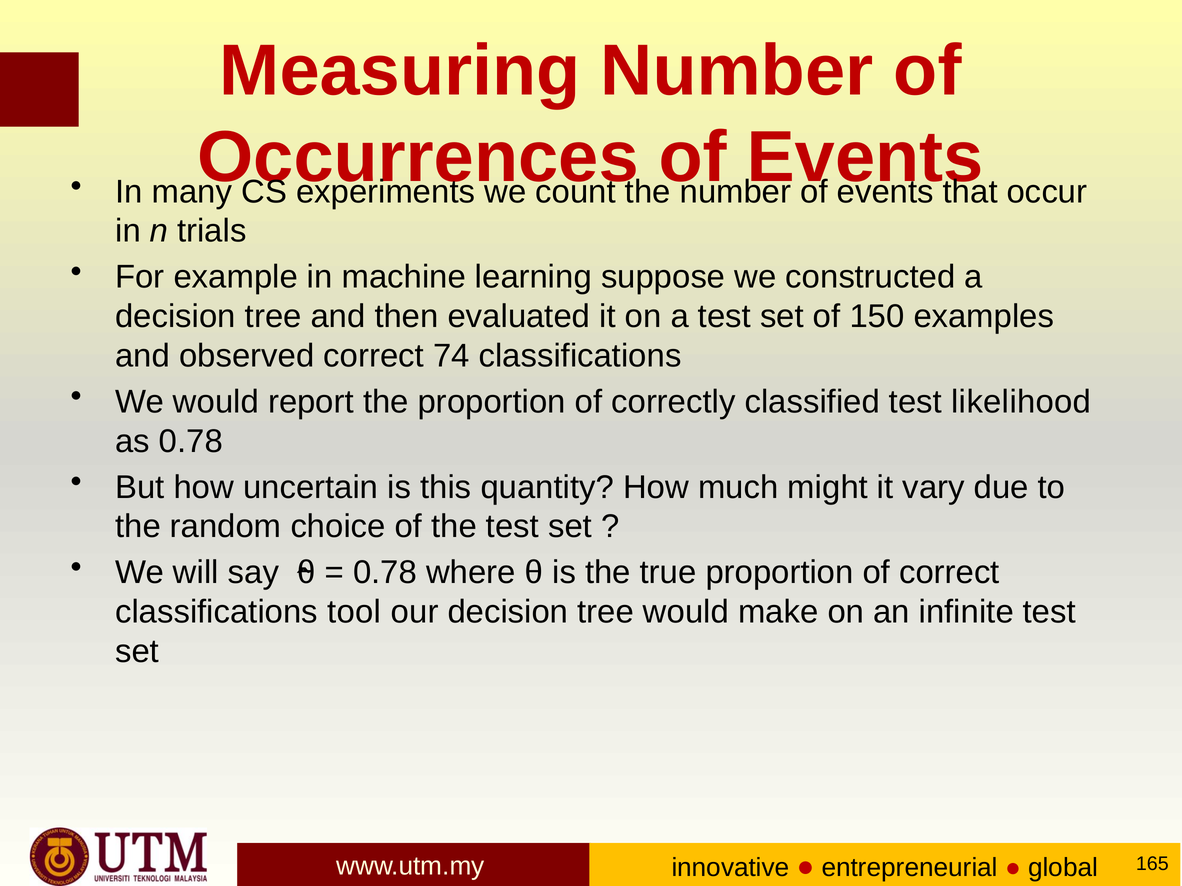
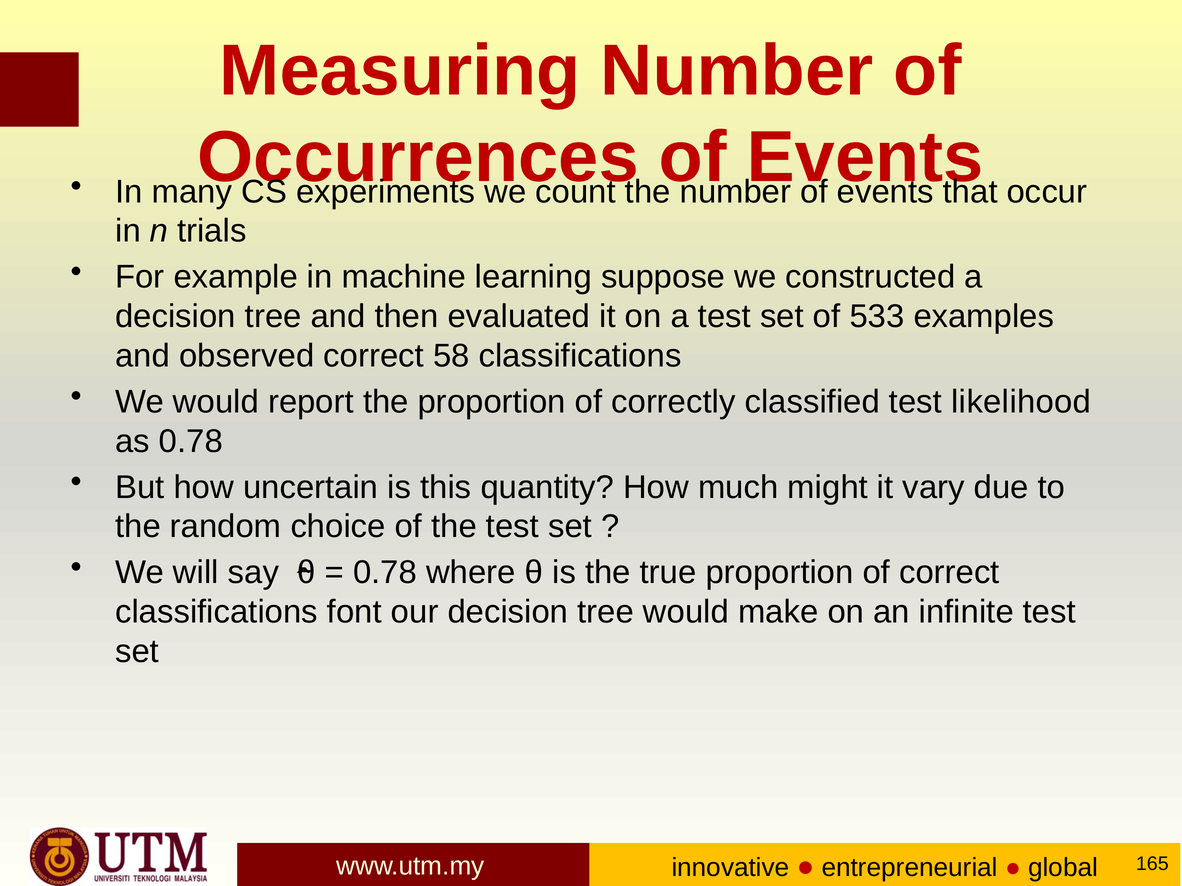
150: 150 -> 533 (877, 317)
74: 74 -> 58 (451, 356)
tool: tool -> font (354, 612)
